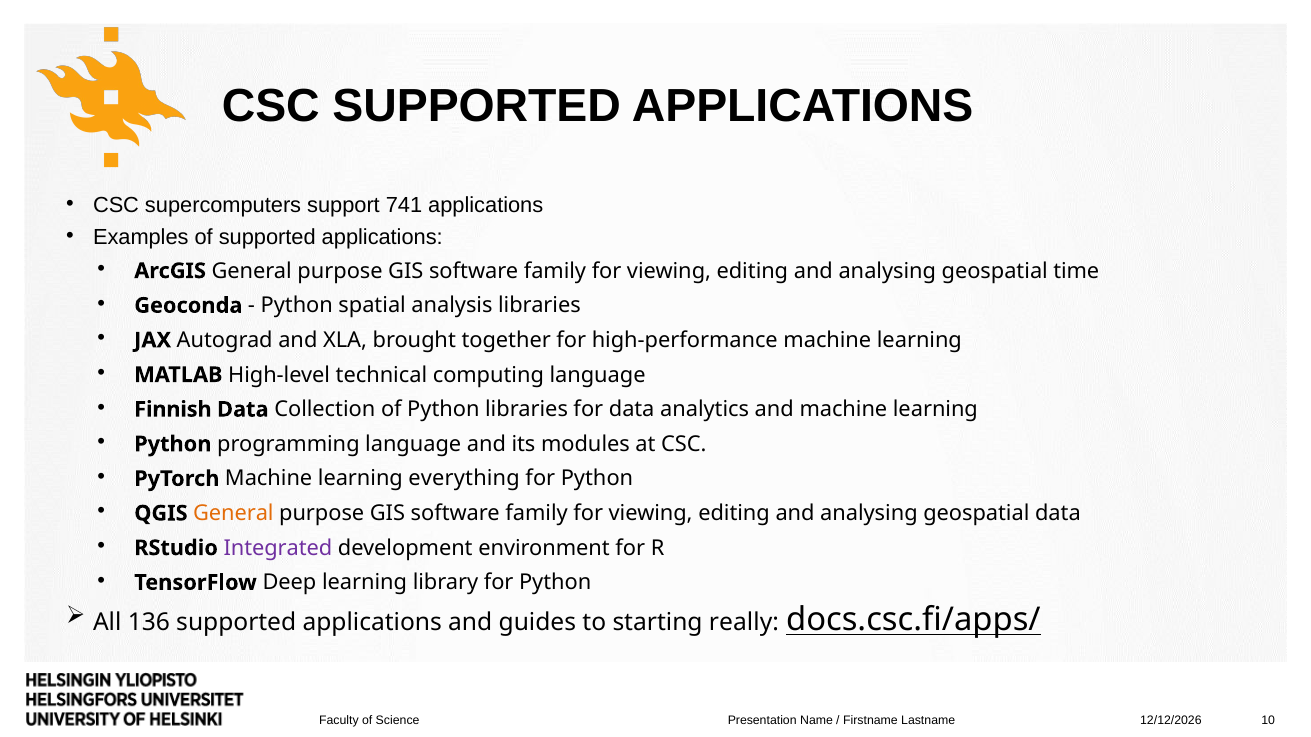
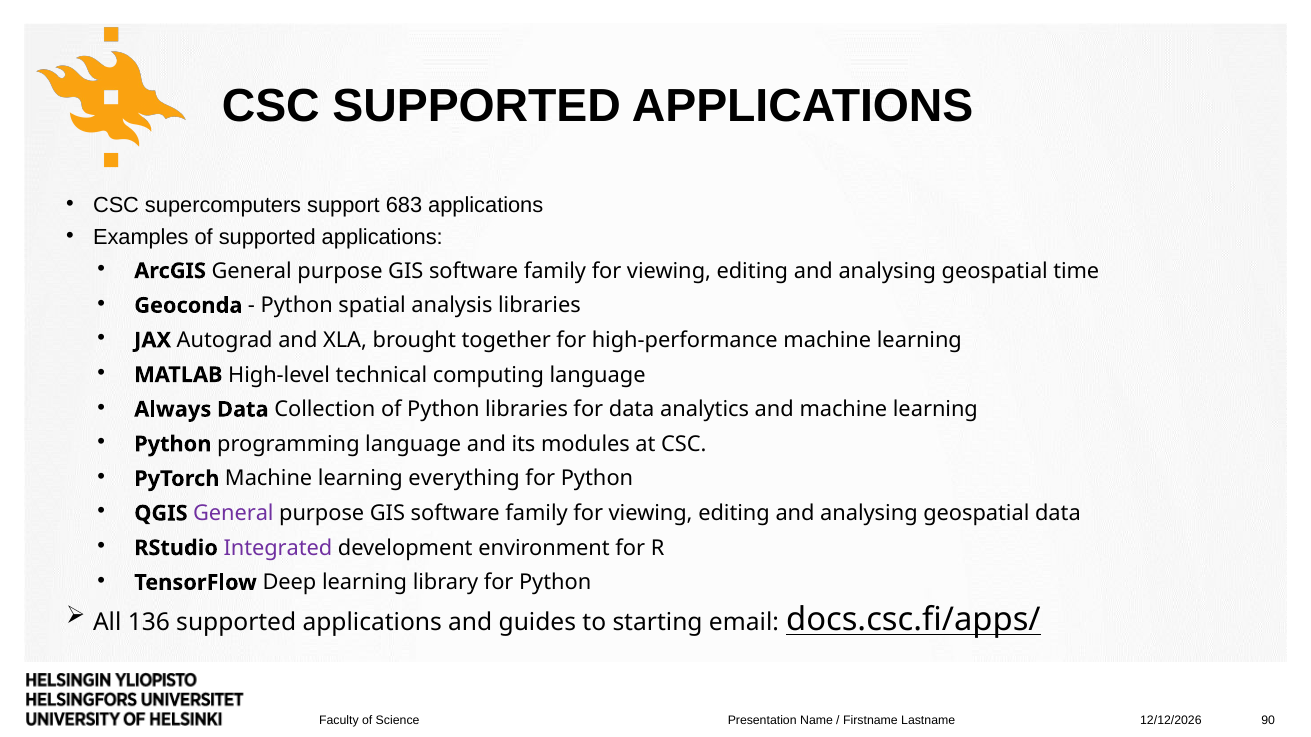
741: 741 -> 683 (404, 205)
Finnish: Finnish -> Always (173, 410)
General colour: orange -> purple (233, 514)
really: really -> email (744, 623)
10: 10 -> 90 (1268, 721)
